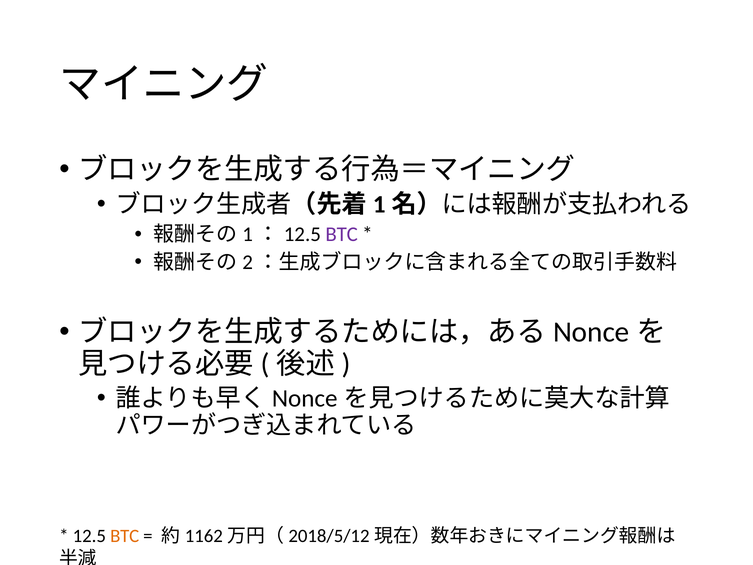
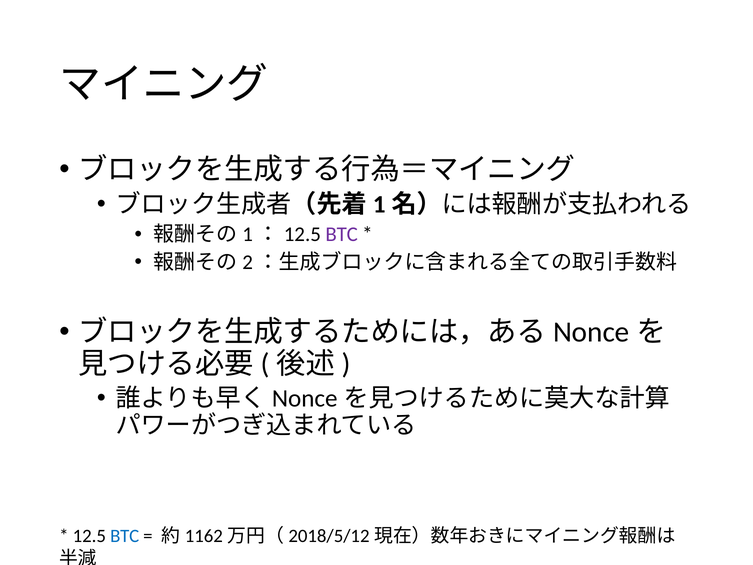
BTC colour: orange -> blue (125, 536)
